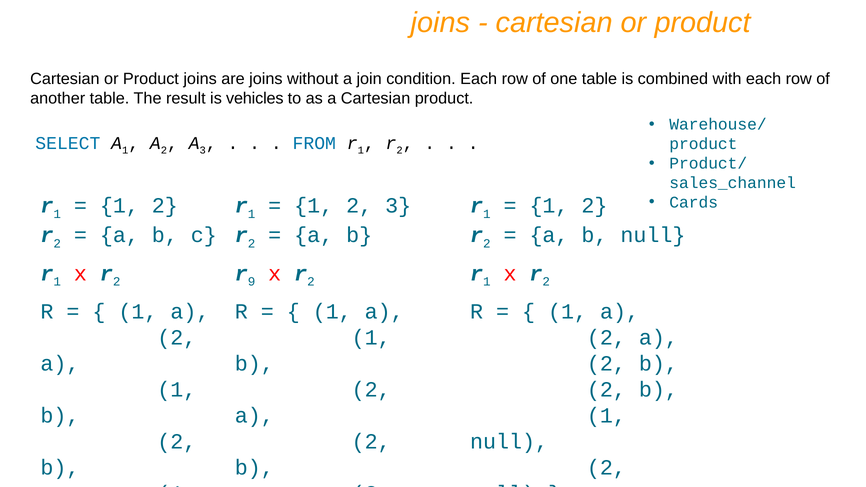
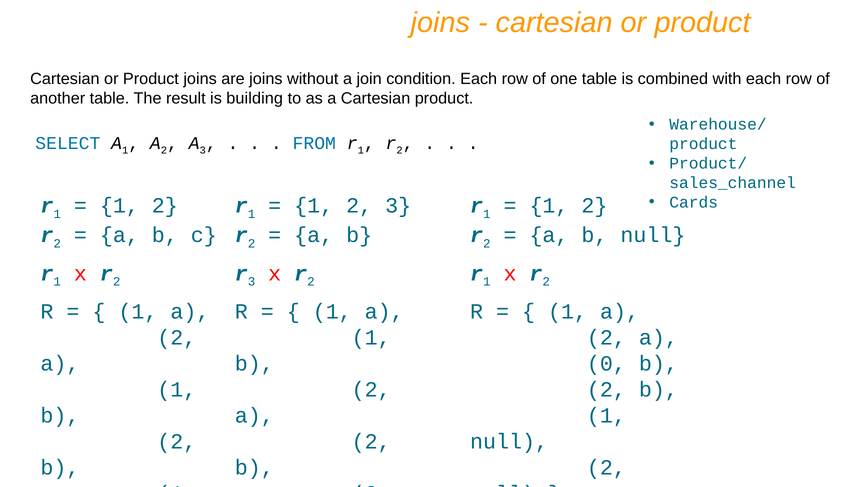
vehicles: vehicles -> building (255, 98)
r 9: 9 -> 3 (252, 282)
2: 2 -> 0 (606, 364)
